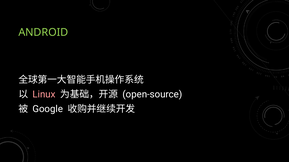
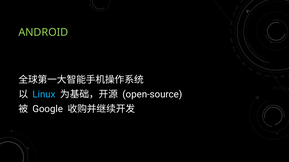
Linux colour: pink -> light blue (44, 95)
